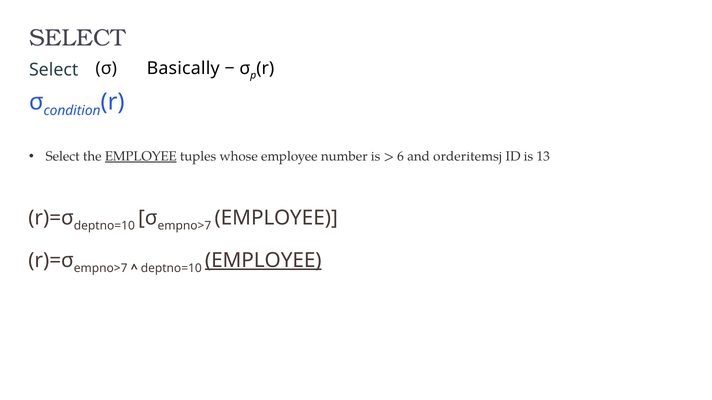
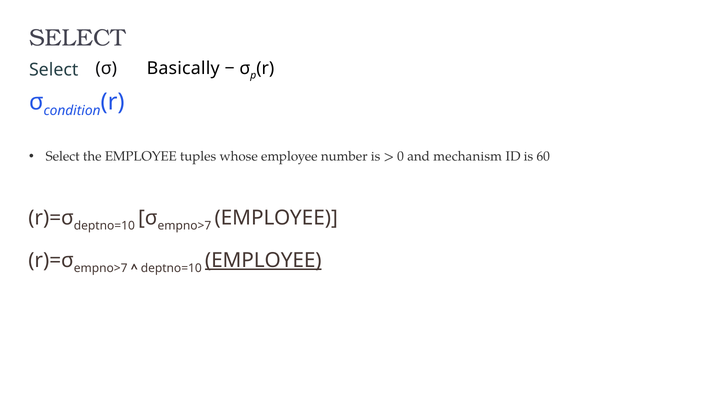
EMPLOYEE underline: present -> none (141, 157)
6: 6 -> 0 (401, 157)
orderitemsj: orderitemsj -> mechanism (468, 157)
13: 13 -> 60 (543, 157)
